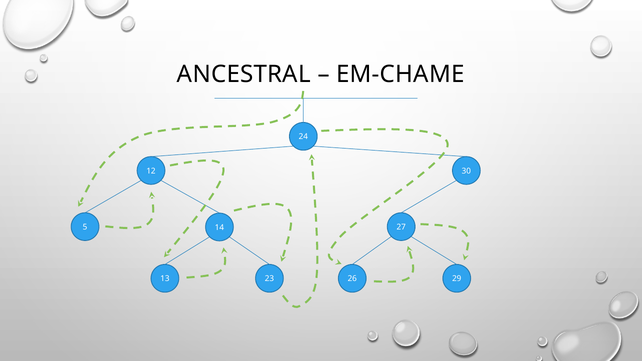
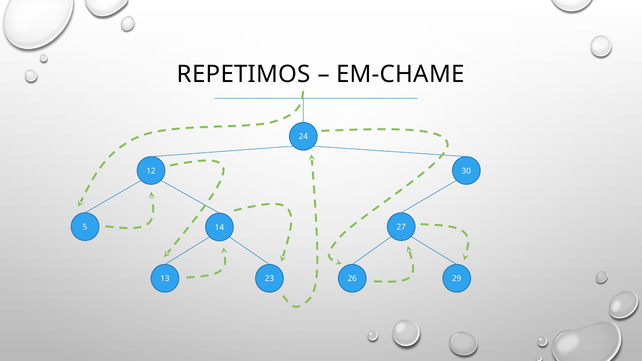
ANCESTRAL: ANCESTRAL -> REPETIMOS (244, 74)
